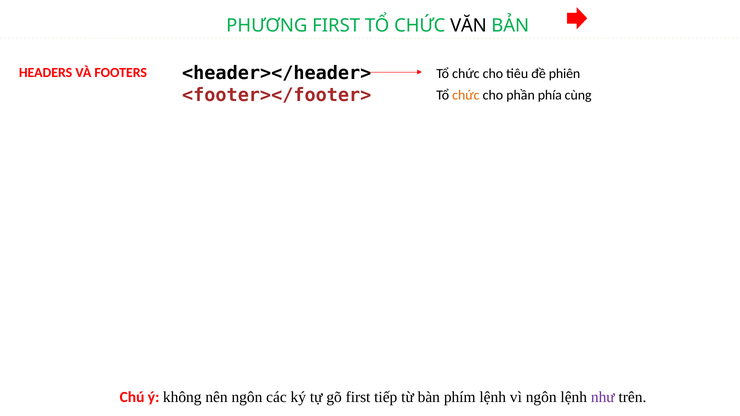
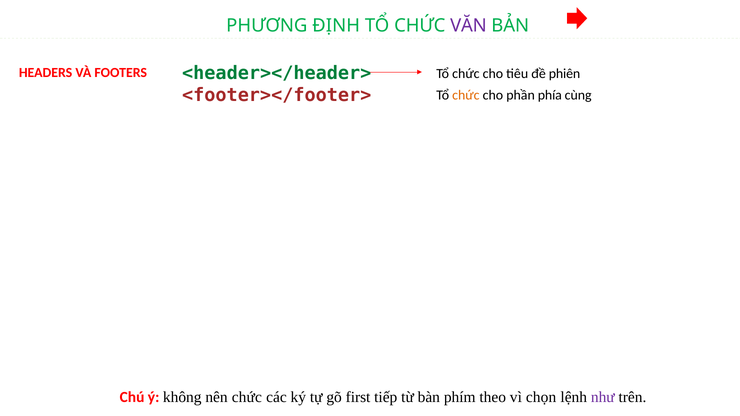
PHƯƠNG FIRST: FIRST -> ĐỊNH (336, 26)
VĂN colour: black -> purple (468, 26)
<header></header> colour: black -> green (277, 73)
nên ngôn: ngôn -> chức (247, 397)
phím lệnh: lệnh -> theo (493, 397)
vì ngôn: ngôn -> chọn (541, 397)
